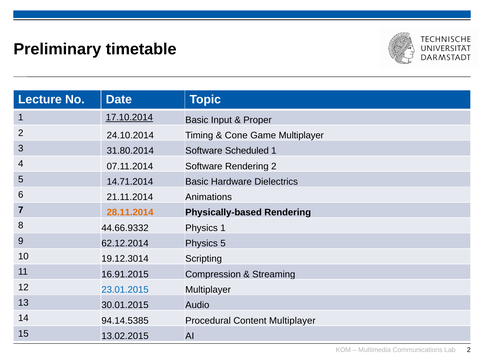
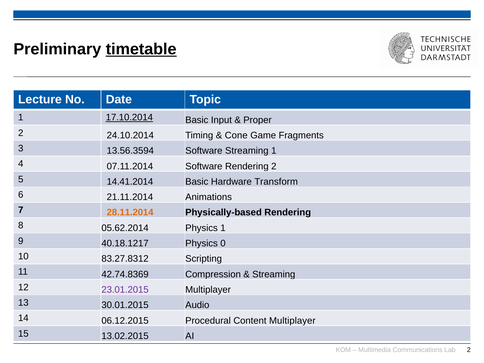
timetable underline: none -> present (141, 49)
Game Multiplayer: Multiplayer -> Fragments (301, 135)
31.80.2014: 31.80.2014 -> 13.56.3594 (130, 151)
Software Scheduled: Scheduled -> Streaming (247, 151)
14.71.2014: 14.71.2014 -> 14.41.2014 (130, 182)
Dielectrics: Dielectrics -> Transform (276, 182)
44.66.9332: 44.66.9332 -> 05.62.2014 (125, 228)
62.12.2014: 62.12.2014 -> 40.18.1217 (125, 243)
Physics 5: 5 -> 0 (223, 243)
19.12.3014: 19.12.3014 -> 83.27.8312 (125, 259)
16.91.2015: 16.91.2015 -> 42.74.8369 (125, 274)
23.01.2015 colour: blue -> purple (125, 290)
94.14.5385: 94.14.5385 -> 06.12.2015 (125, 321)
